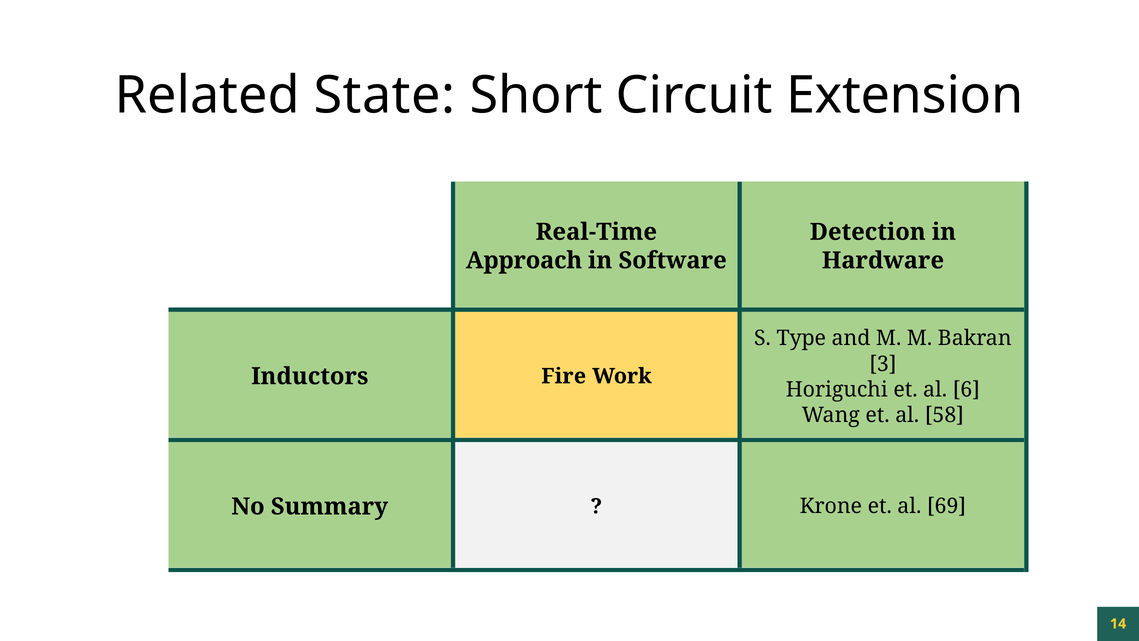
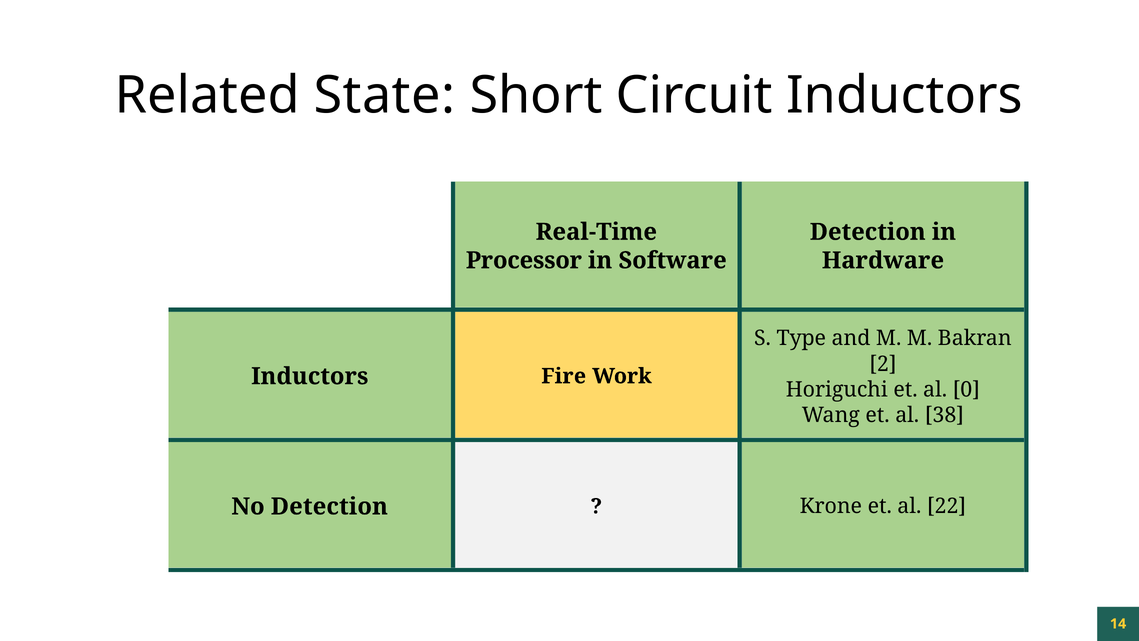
Circuit Extension: Extension -> Inductors (905, 96)
Approach: Approach -> Processor (524, 260)
3: 3 -> 2 (883, 364)
6: 6 -> 0 (966, 389)
58: 58 -> 38 (944, 415)
No Summary: Summary -> Detection (329, 506)
69: 69 -> 22 (947, 506)
